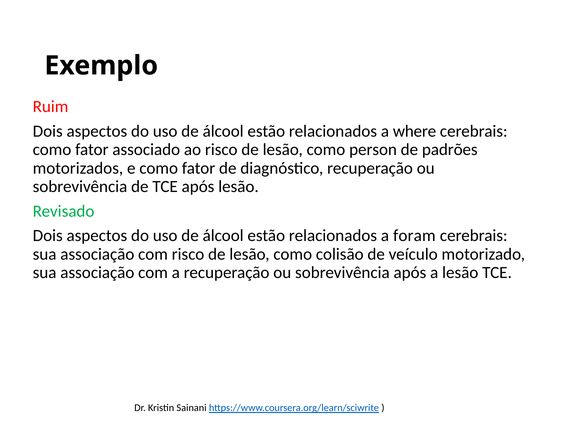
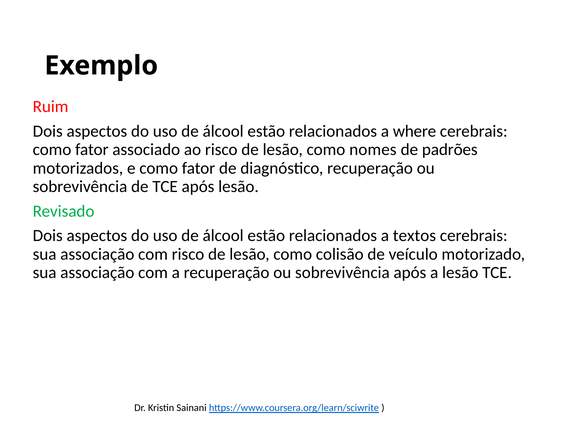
person: person -> nomes (373, 150)
foram: foram -> textos (414, 235)
